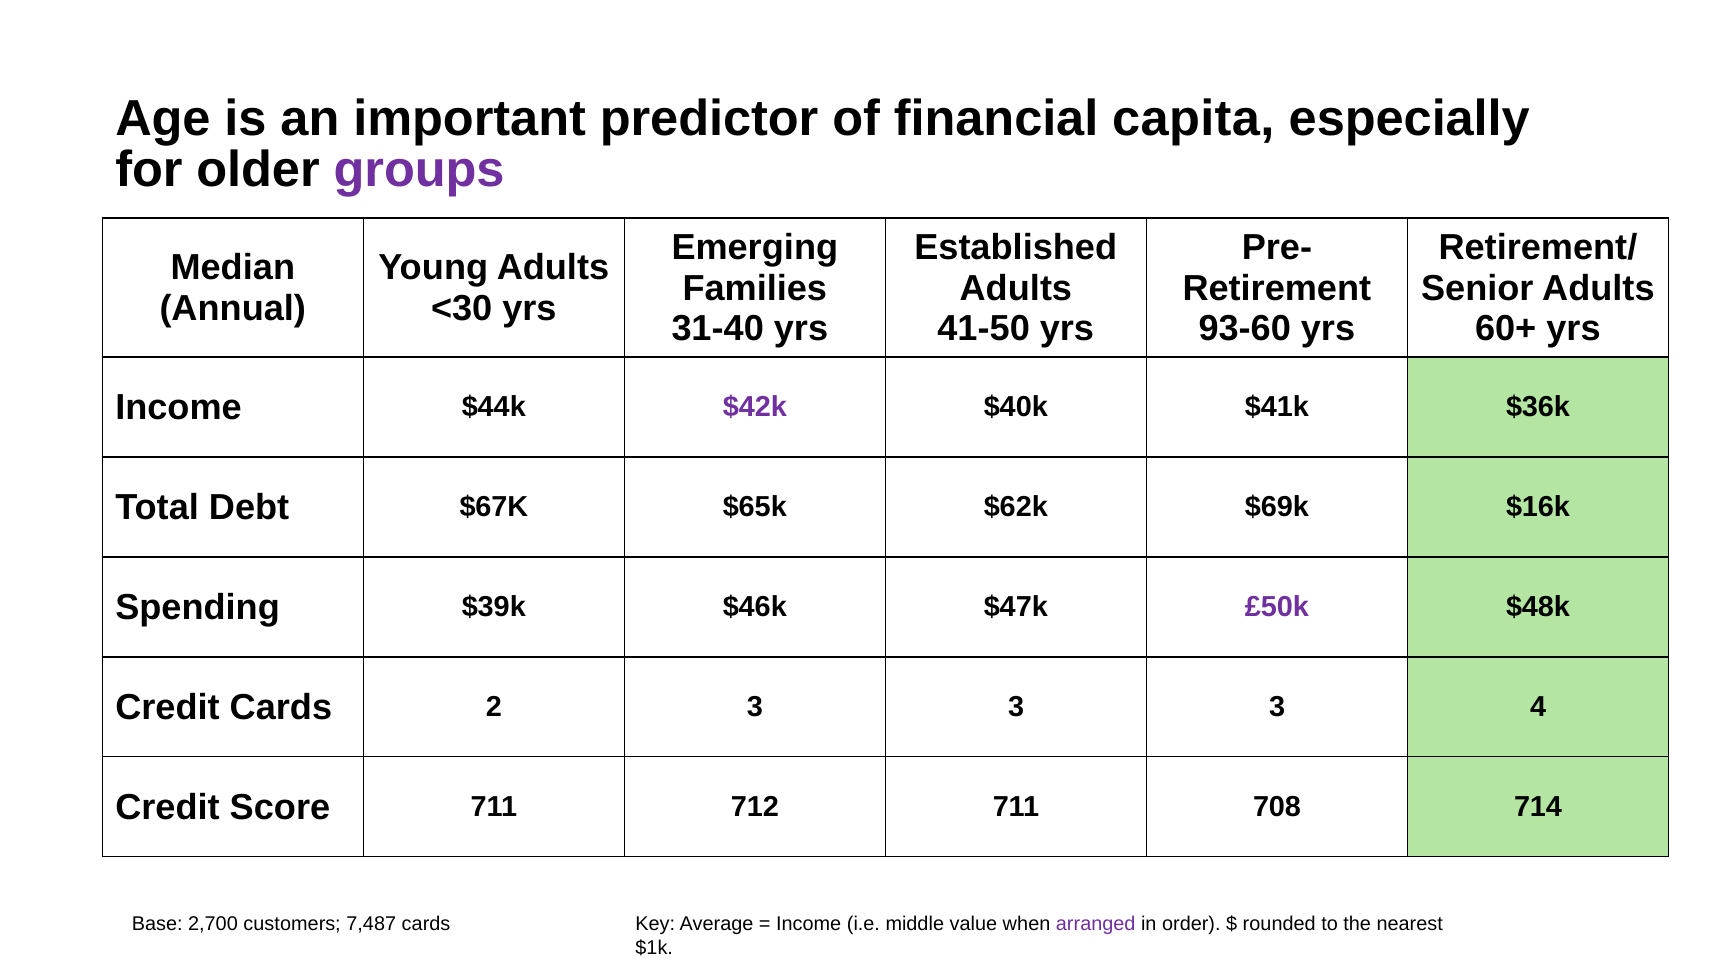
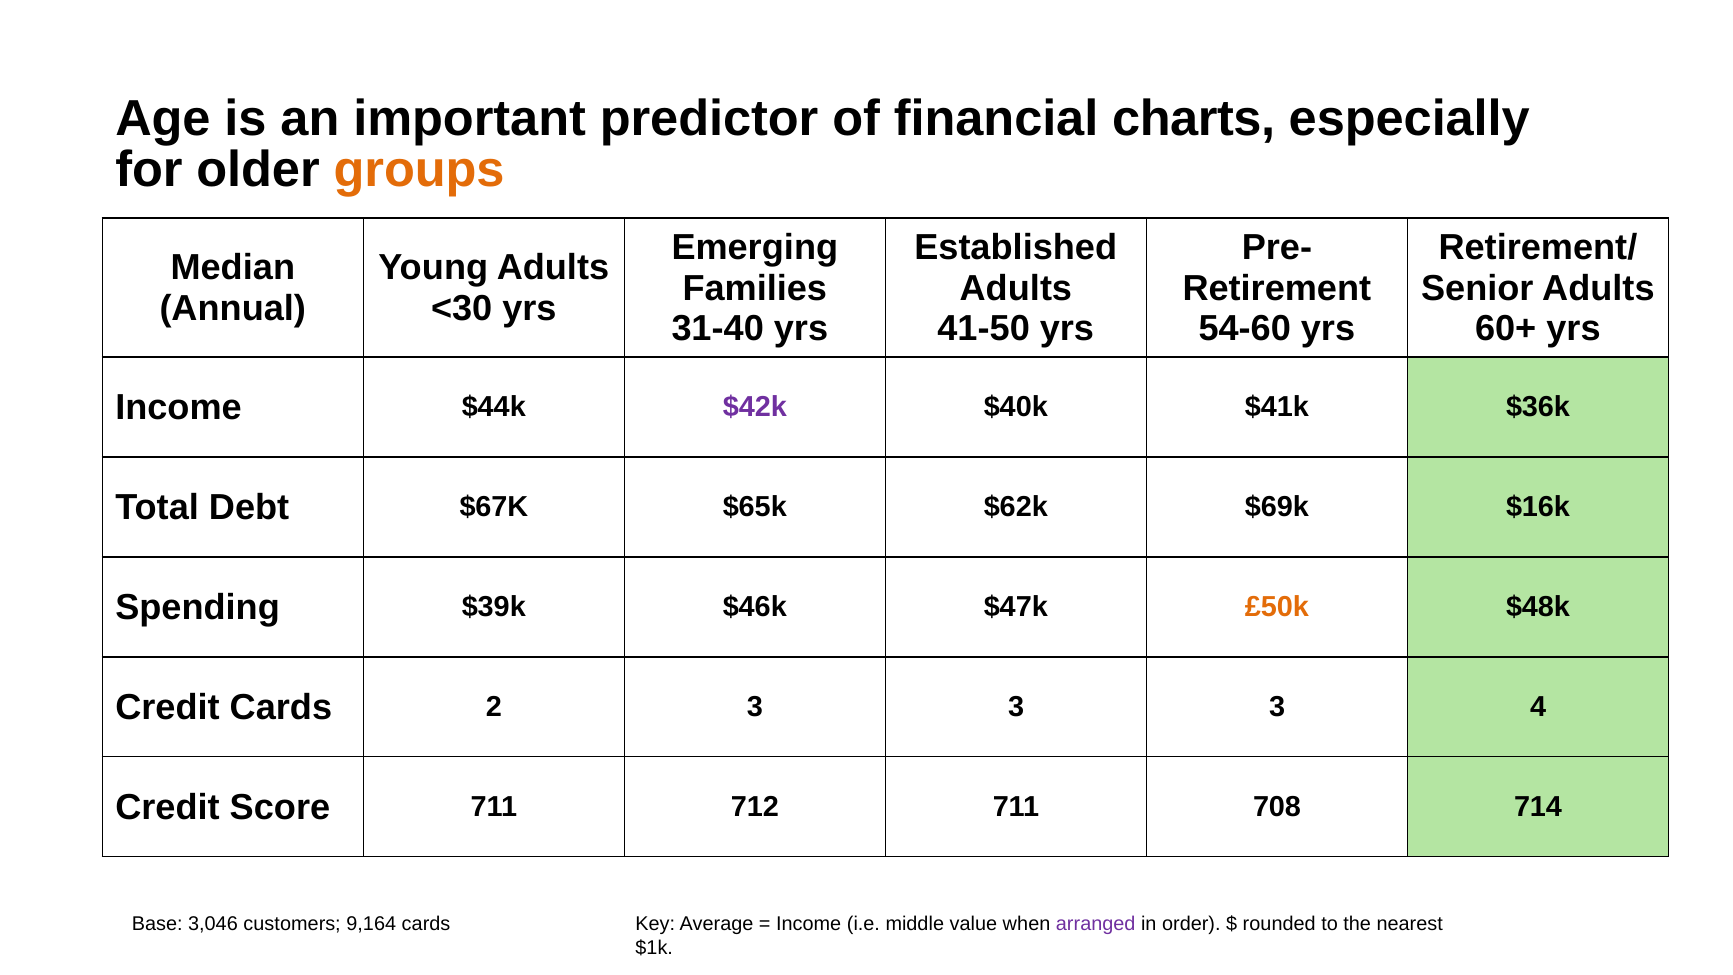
capita: capita -> charts (1194, 119)
groups colour: purple -> orange (419, 170)
93-60: 93-60 -> 54-60 (1245, 328)
£50k colour: purple -> orange (1277, 607)
2,700: 2,700 -> 3,046 (213, 924)
7,487: 7,487 -> 9,164 (371, 924)
